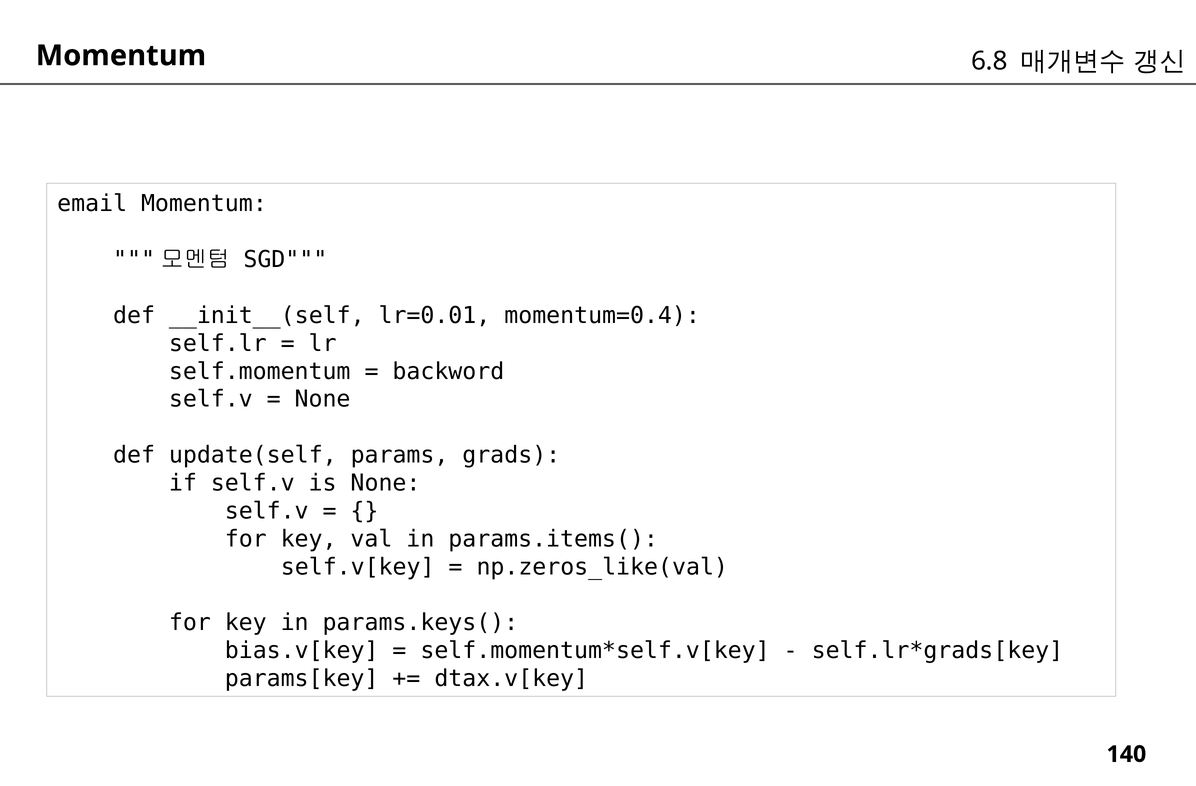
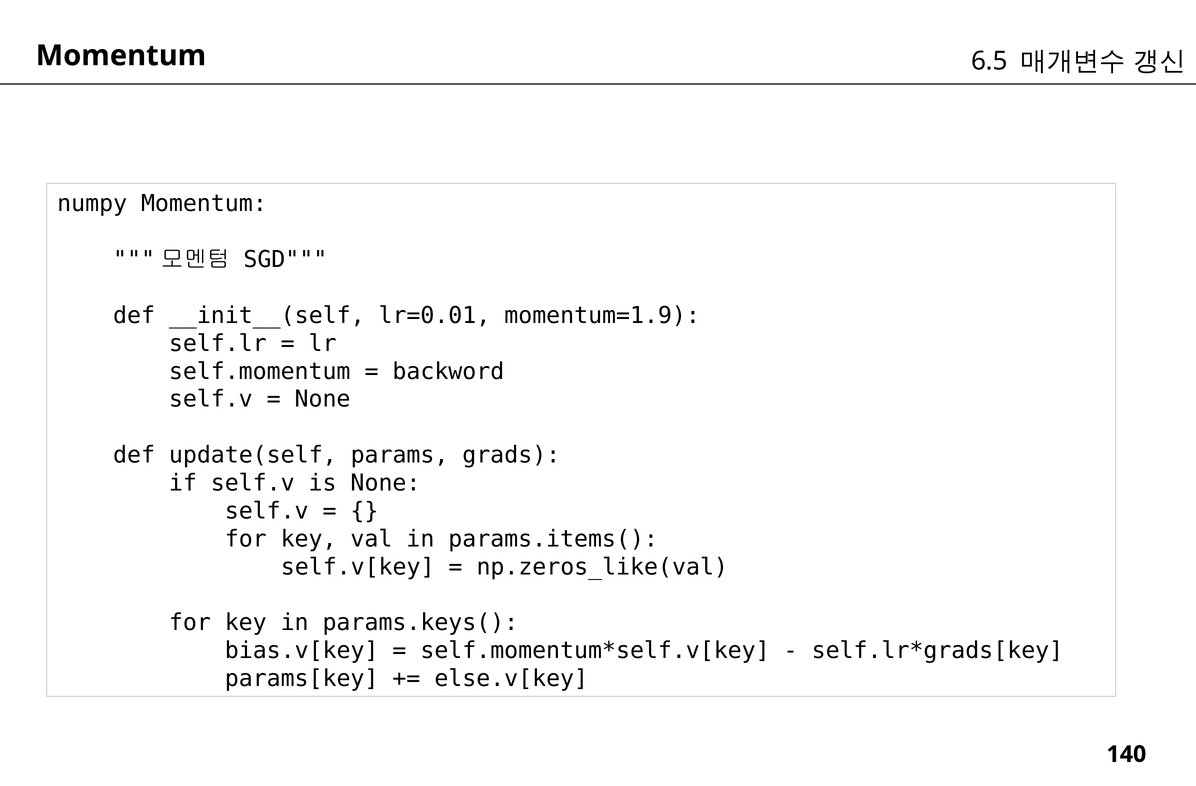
6.8: 6.8 -> 6.5 (989, 61)
email: email -> numpy (92, 204)
momentum=0.4: momentum=0.4 -> momentum=1.9 (602, 315)
dtax.v[key: dtax.v[key -> else.v[key (511, 678)
